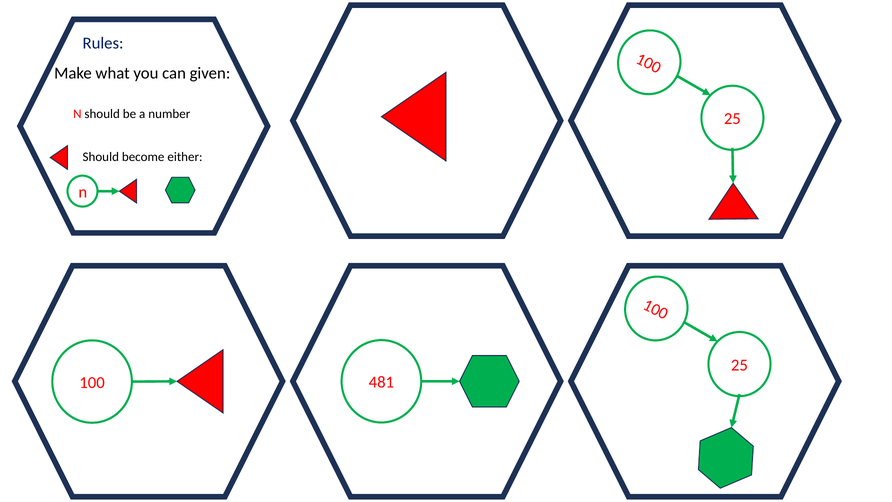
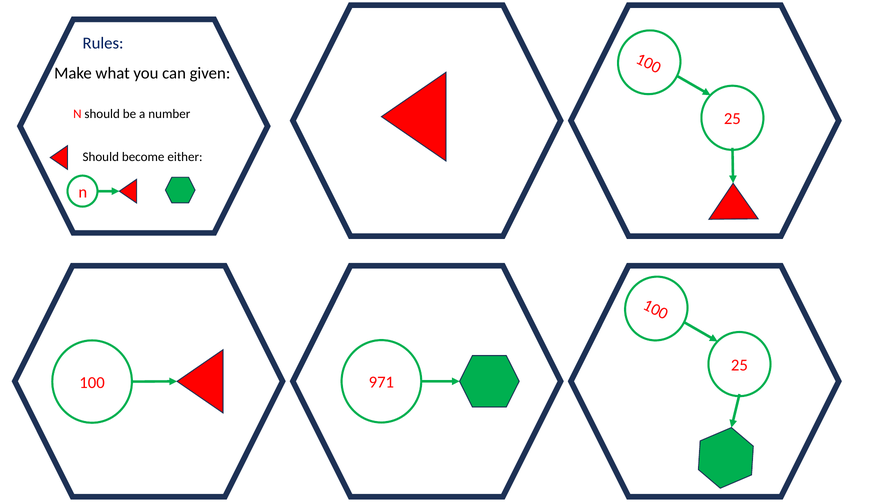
481: 481 -> 971 (381, 382)
